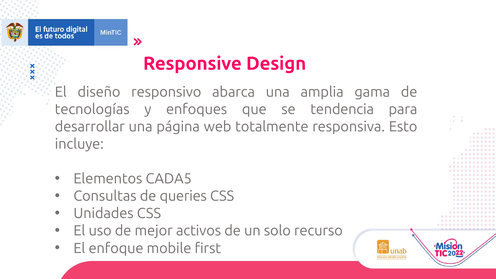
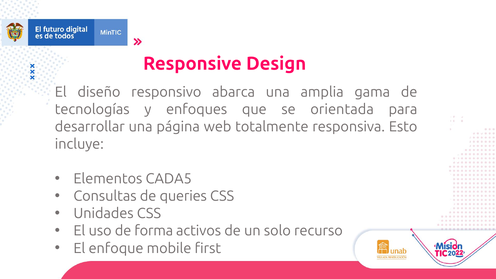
tendencia: tendencia -> orientada (342, 109)
mejor: mejor -> forma (154, 231)
